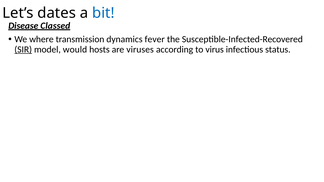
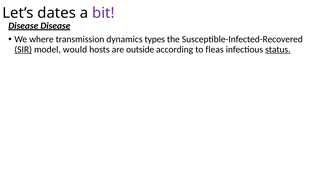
bit colour: blue -> purple (103, 13)
Disease Classed: Classed -> Disease (55, 26)
dynamics fever: fever -> types (155, 39)
viruses: viruses -> outside (140, 50)
virus: virus -> fleas (215, 50)
status underline: none -> present (278, 50)
